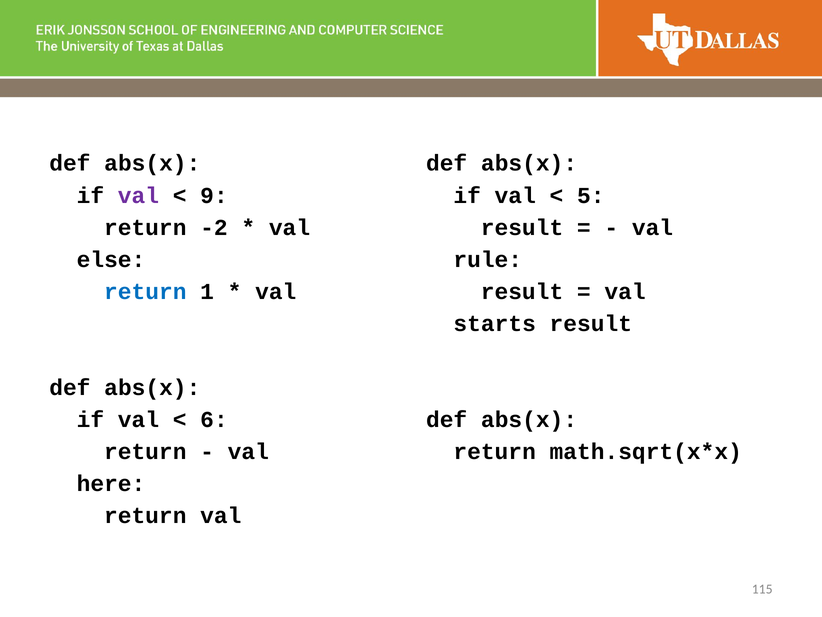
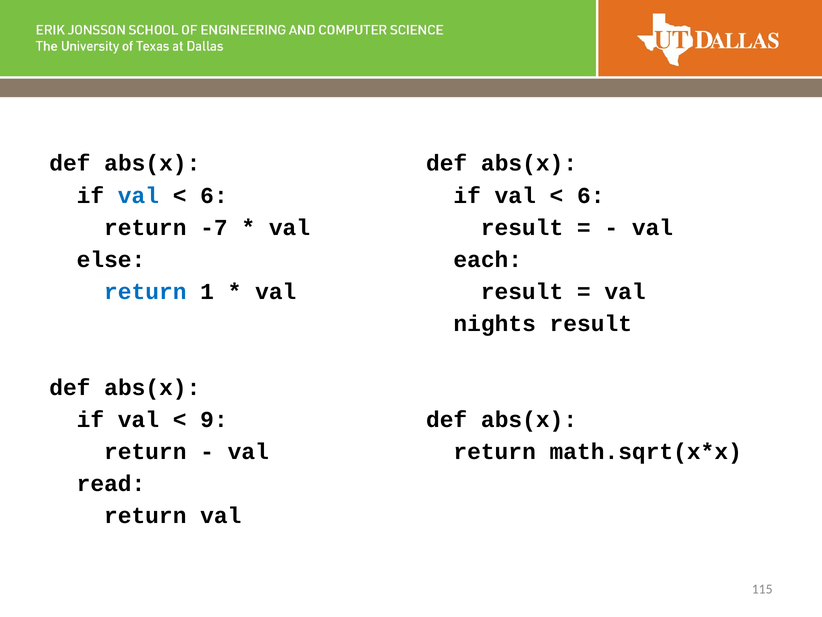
val colour: purple -> blue (138, 195)
9: 9 -> 6 (214, 195)
5: 5 -> 6 (591, 195)
-2: -2 -> -7 (214, 227)
rule: rule -> each (488, 259)
starts: starts -> nights (495, 323)
6: 6 -> 9 (214, 419)
here: here -> read (111, 483)
